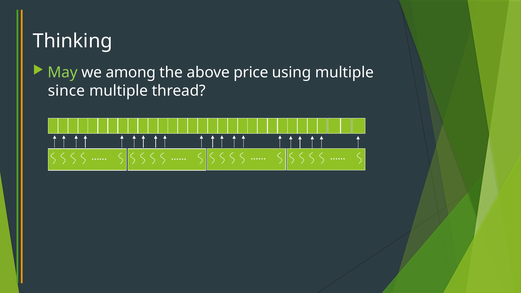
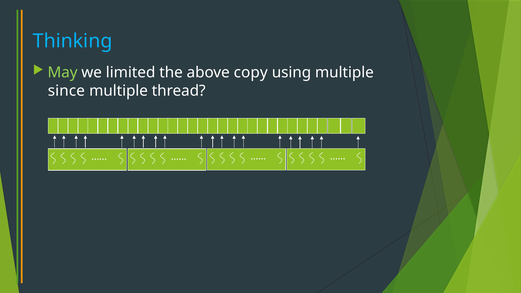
Thinking colour: white -> light blue (73, 41)
among: among -> limited (131, 72)
price: price -> copy (251, 72)
